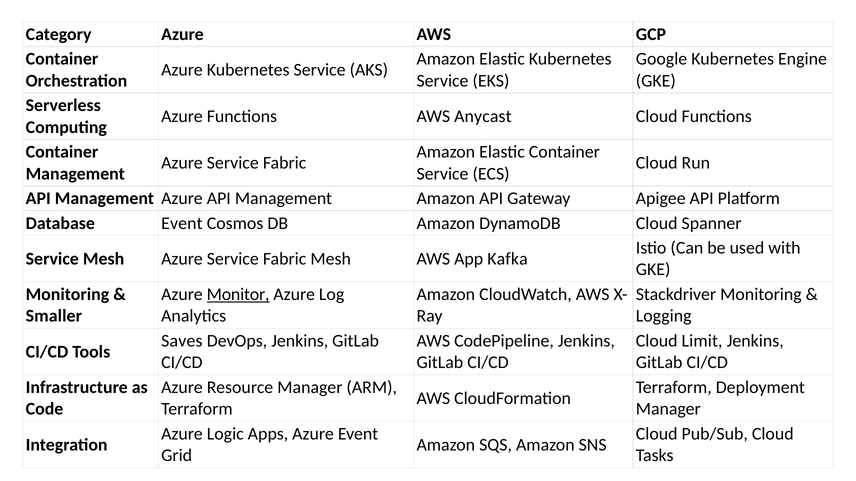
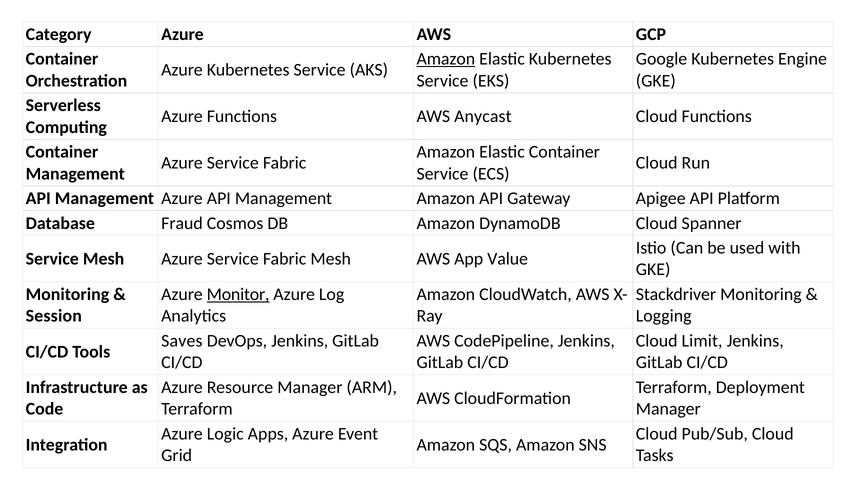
Amazon underline: none -> present (446, 59)
Database Event: Event -> Fraud (182, 223)
Kafka: Kafka -> Value (508, 259)
Smaller: Smaller -> Session (54, 316)
